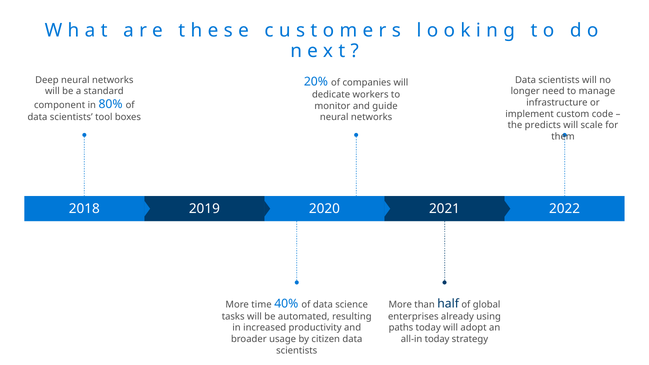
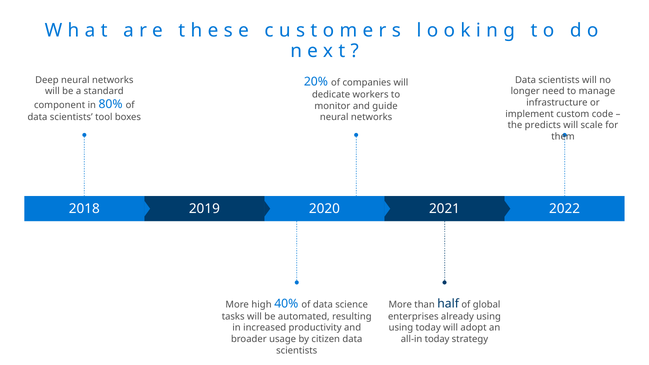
time: time -> high (262, 305)
paths: paths -> using (401, 328)
